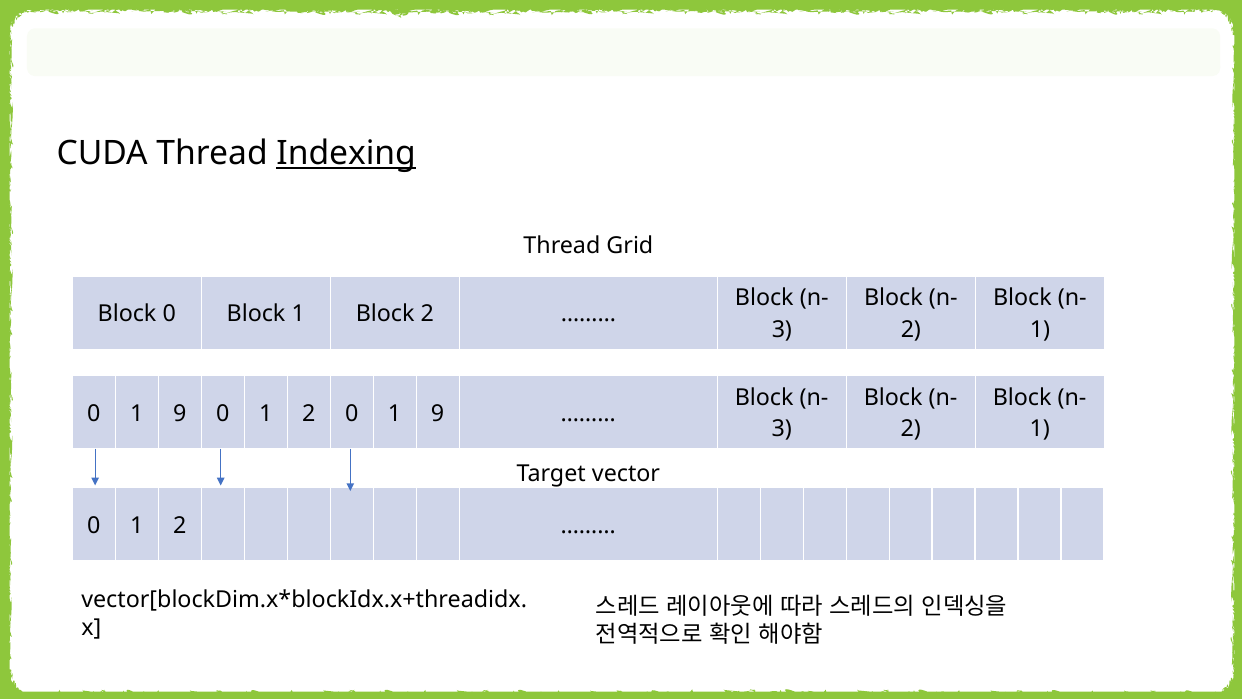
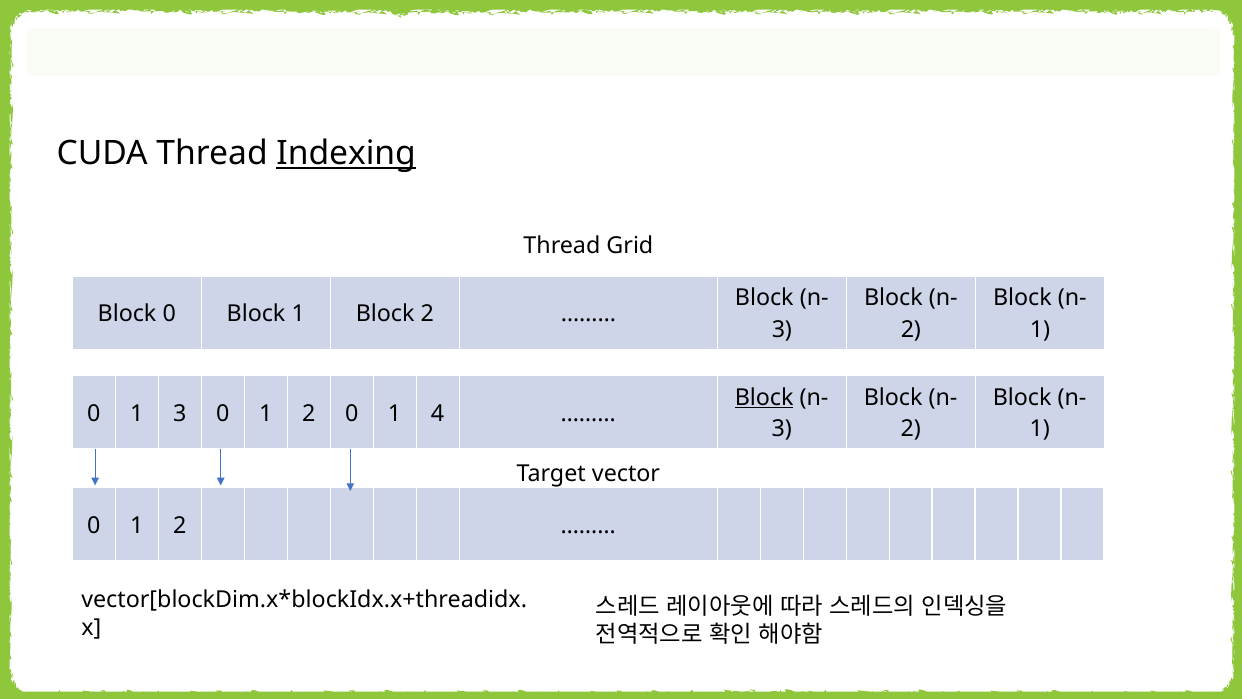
Block underline: none -> present (764, 397)
9: 9 -> 3 (180, 413)
2 0 1 9: 9 -> 4 (438, 413)
